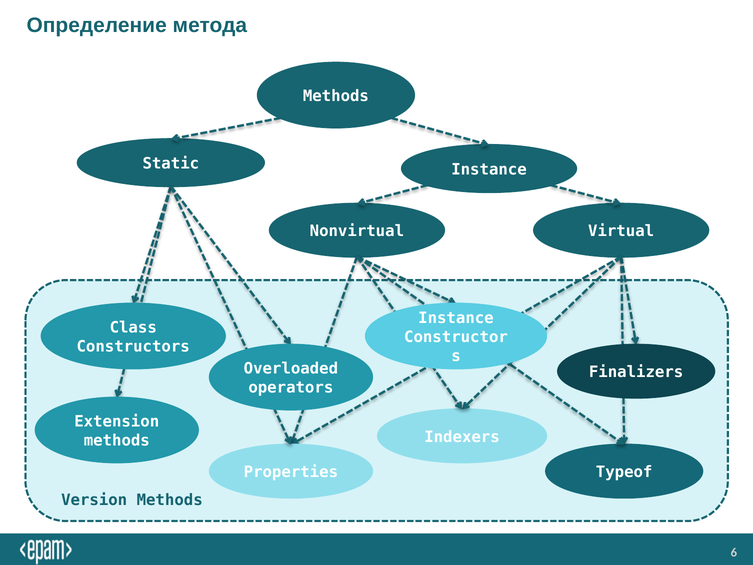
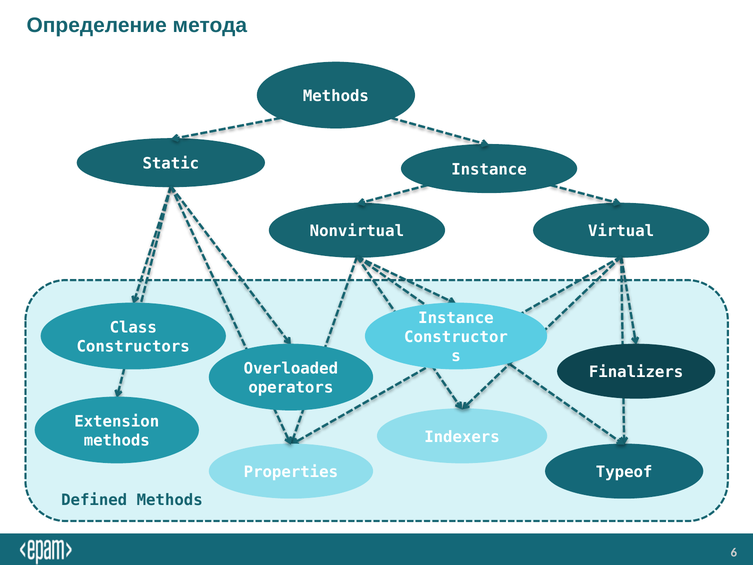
Version: Version -> Defined (94, 500)
